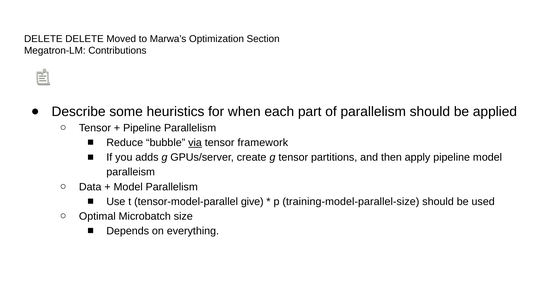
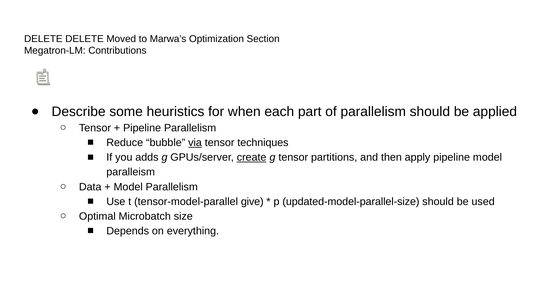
framework: framework -> techniques (263, 143)
create underline: none -> present (252, 158)
training-model-parallel-size: training-model-parallel-size -> updated-model-parallel-size (351, 202)
